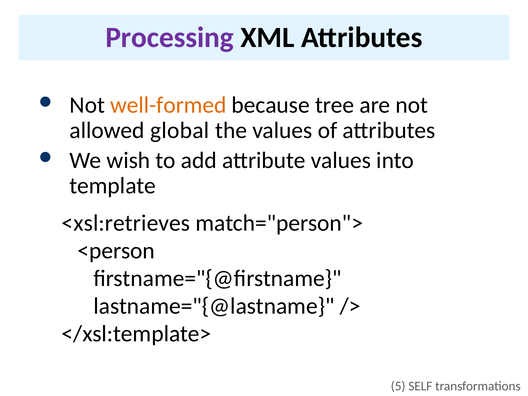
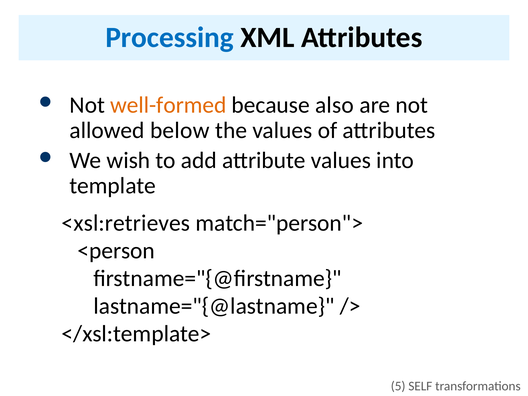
Processing colour: purple -> blue (170, 37)
tree: tree -> also (334, 105)
global: global -> below (180, 130)
